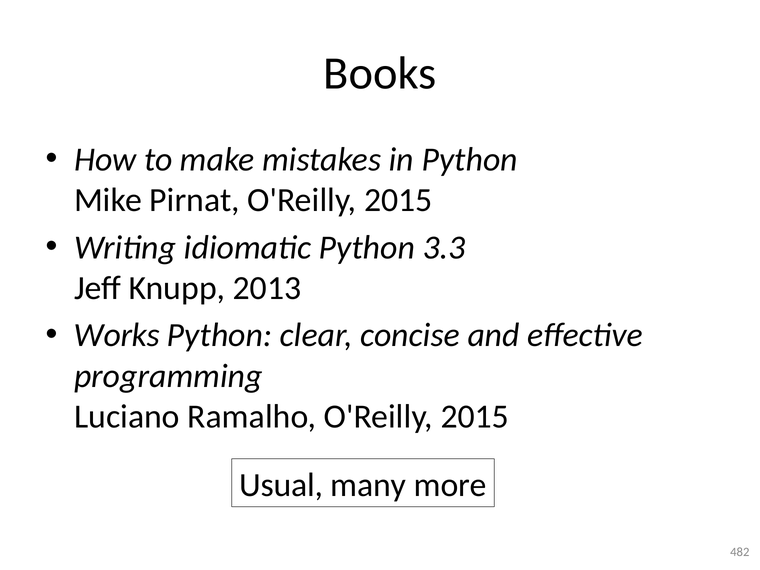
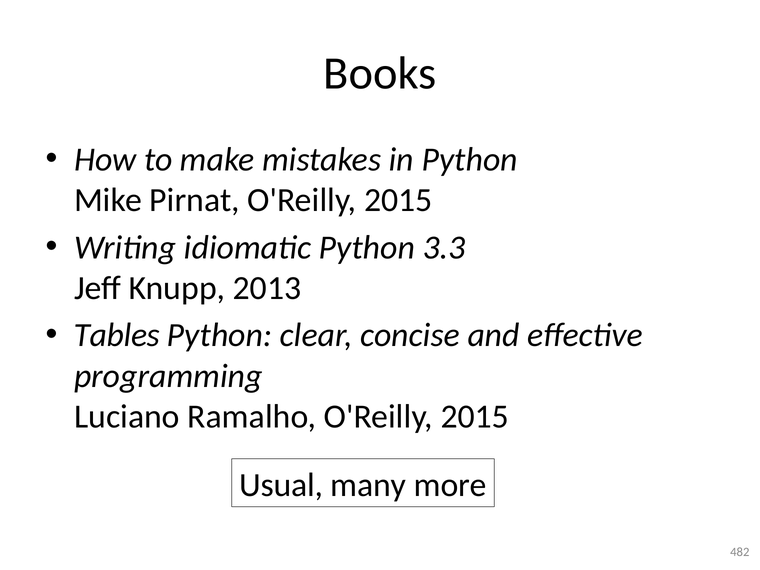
Works: Works -> Tables (117, 335)
